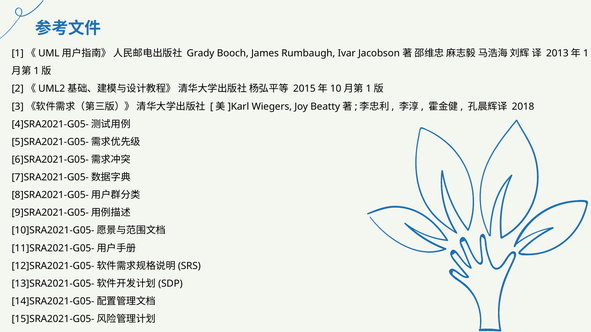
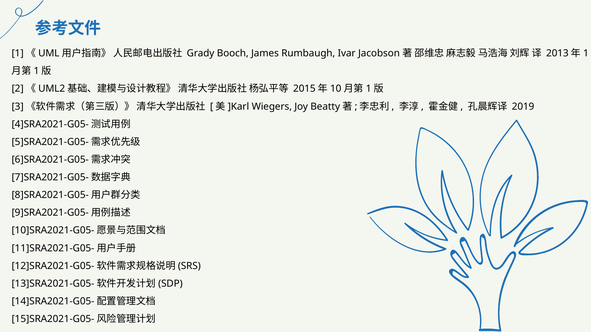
2018: 2018 -> 2019 (523, 107)
